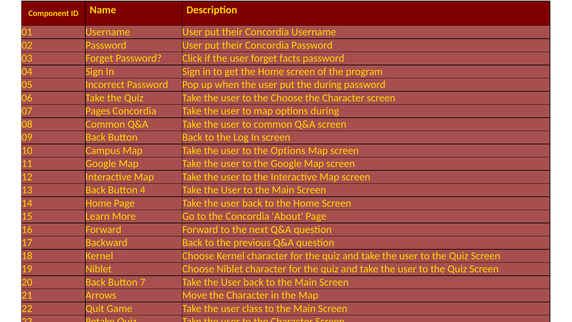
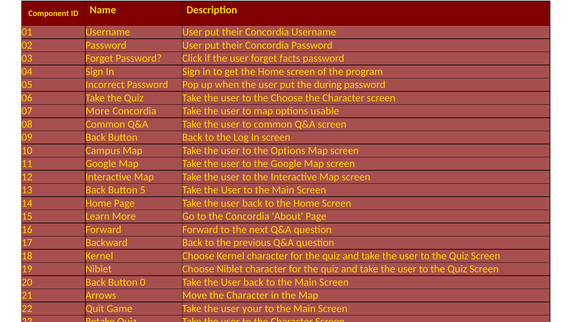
07 Pages: Pages -> More (98, 111)
options during: during -> usable (325, 111)
4: 4 -> 5 (143, 190)
7: 7 -> 0 (143, 282)
class: class -> your (252, 308)
